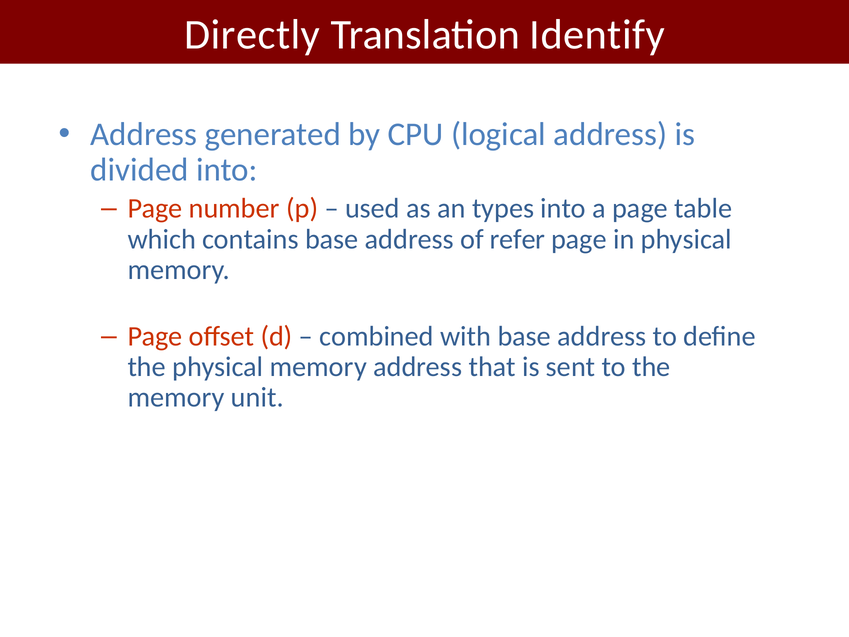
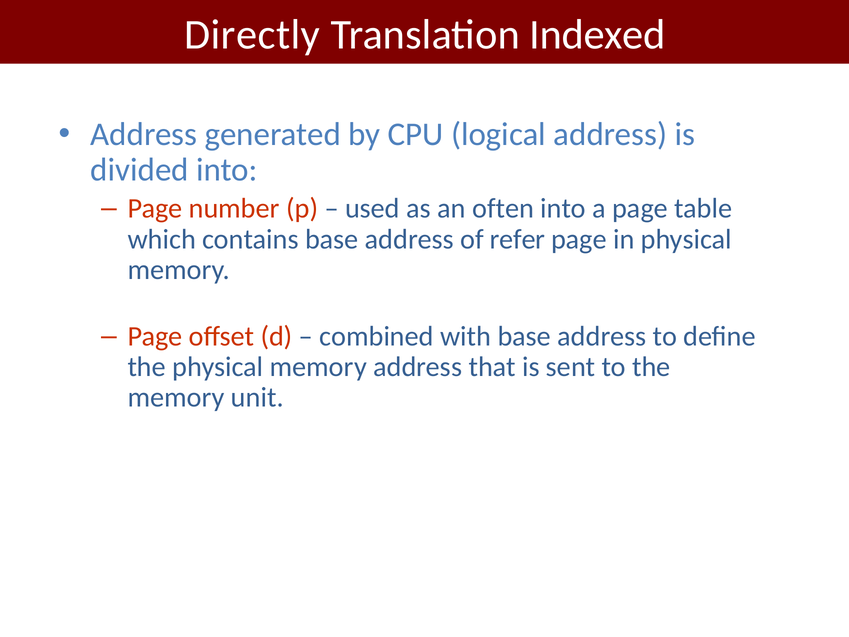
Identify: Identify -> Indexed (597, 35)
types: types -> often (503, 209)
